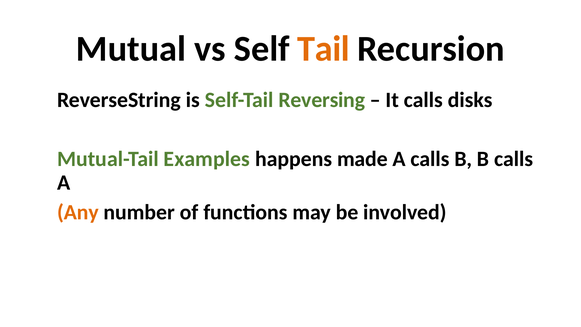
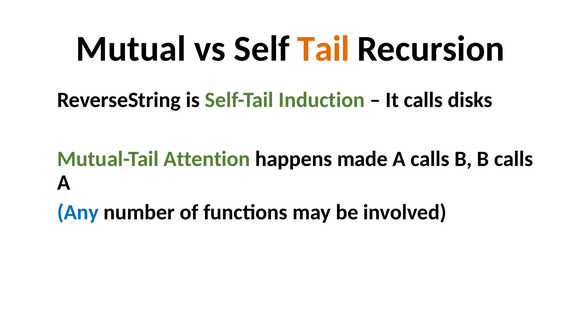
Reversing: Reversing -> Induction (322, 100)
Examples: Examples -> Attention (207, 159)
Any colour: orange -> blue (78, 212)
